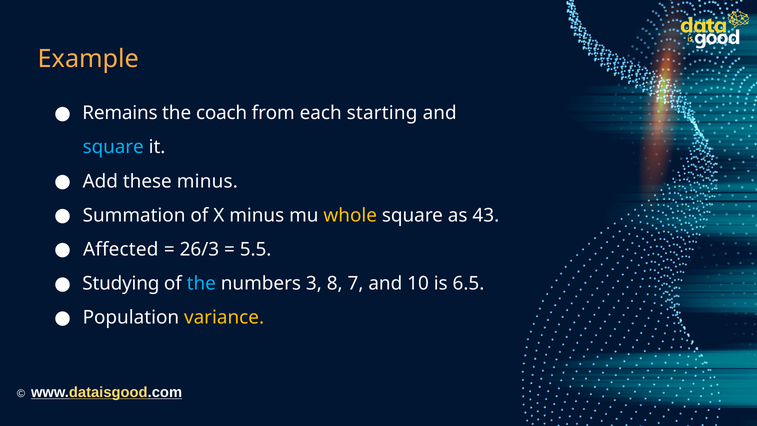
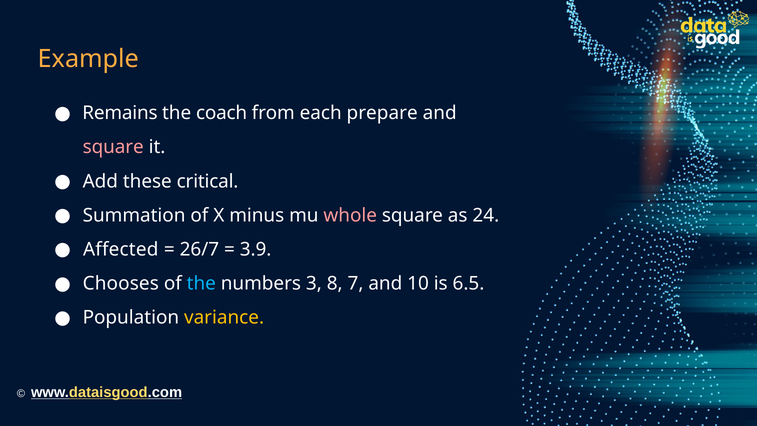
starting: starting -> prepare (382, 113)
square colour: light blue -> pink (113, 147)
these minus: minus -> critical (208, 181)
whole colour: yellow -> pink (350, 215)
43: 43 -> 24 (486, 215)
26/3: 26/3 -> 26/7 (199, 249)
5.5: 5.5 -> 3.9 (256, 249)
Studying: Studying -> Chooses (121, 283)
